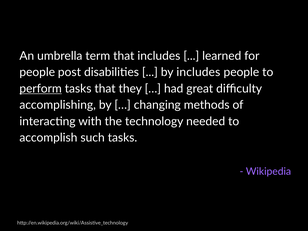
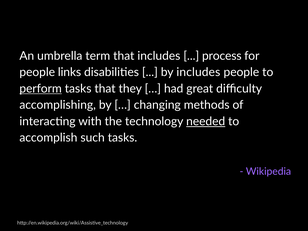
learned: learned -> process (222, 56)
post: post -> links (69, 72)
needed underline: none -> present (206, 121)
